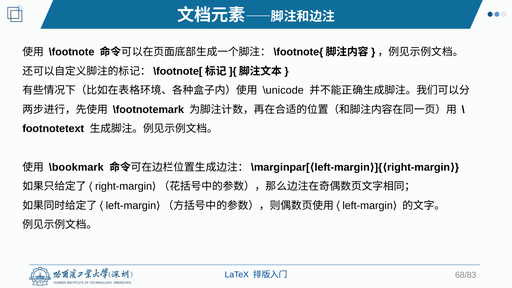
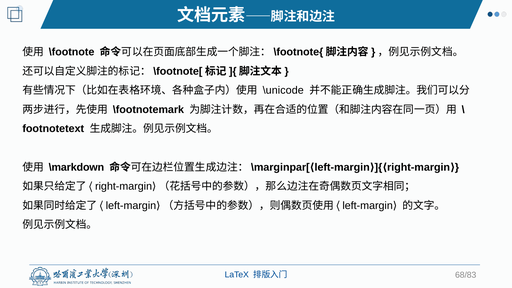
\bookmark: \bookmark -> \markdown (76, 167)
